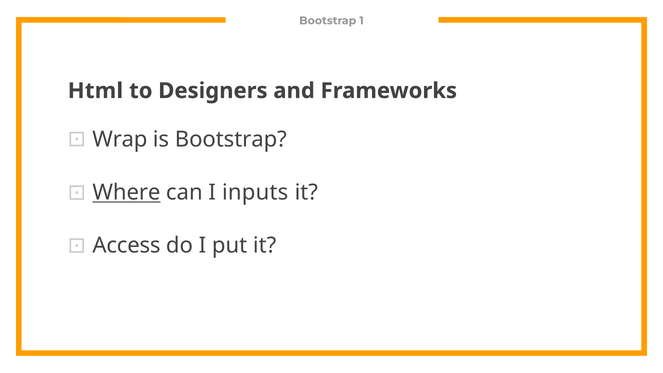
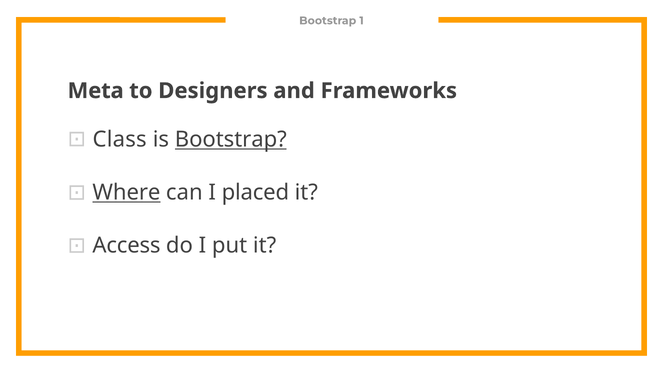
Html: Html -> Meta (96, 91)
Wrap: Wrap -> Class (120, 139)
Bootstrap underline: none -> present (231, 139)
inputs: inputs -> placed (255, 192)
